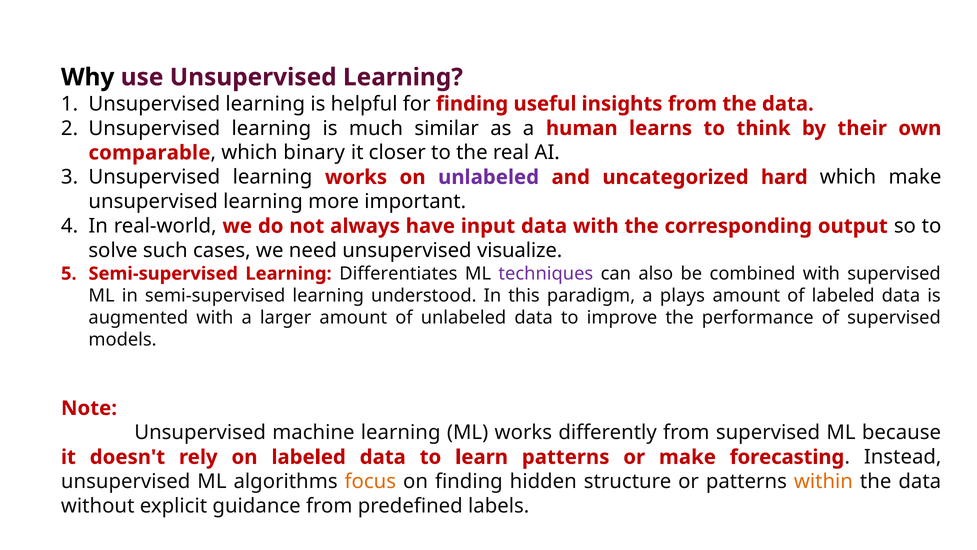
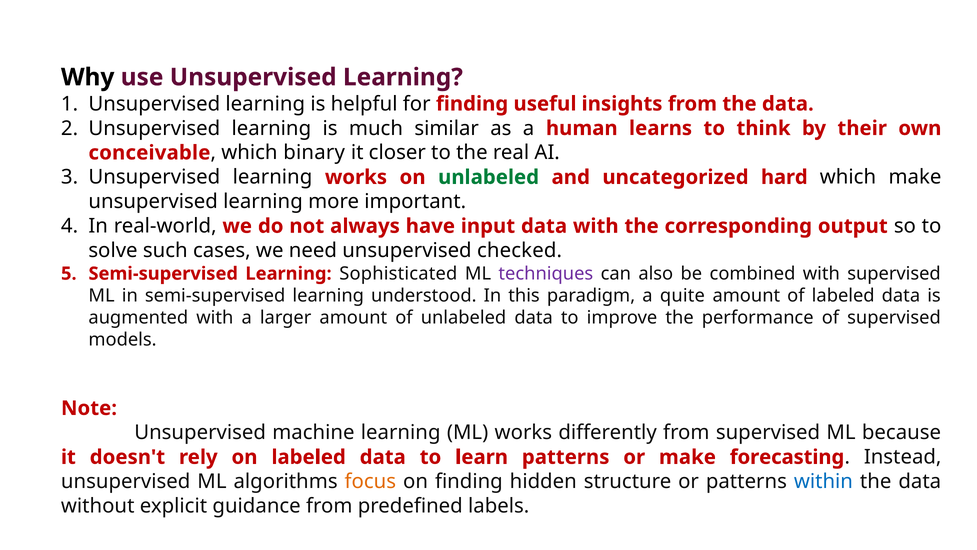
comparable: comparable -> conceivable (149, 153)
unlabeled colour: purple -> green (489, 177)
visualize: visualize -> checked (520, 250)
Differentiates: Differentiates -> Sophisticated (398, 273)
plays: plays -> quite (682, 295)
within colour: orange -> blue (823, 481)
